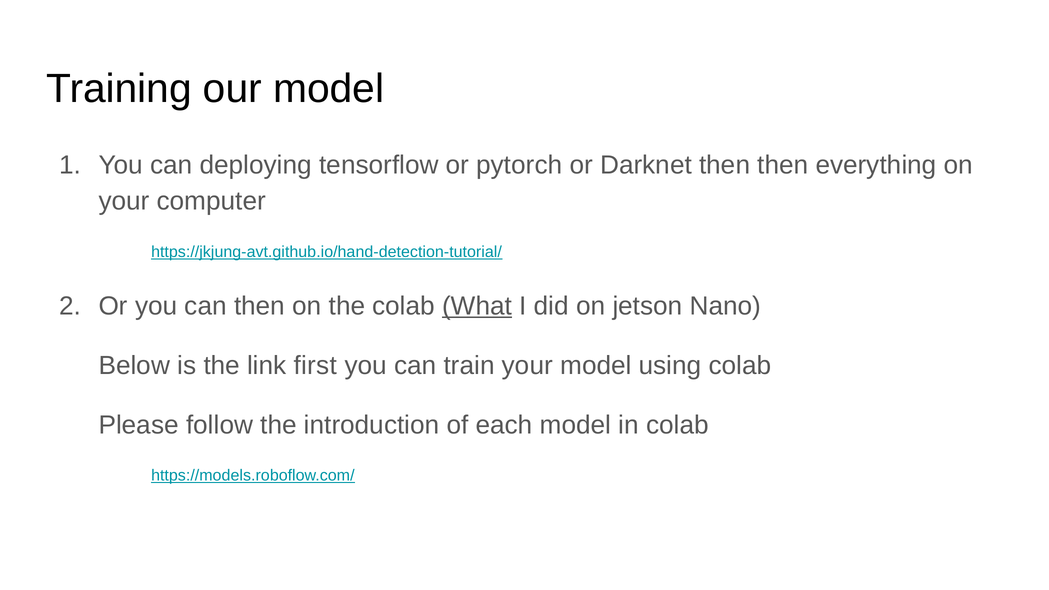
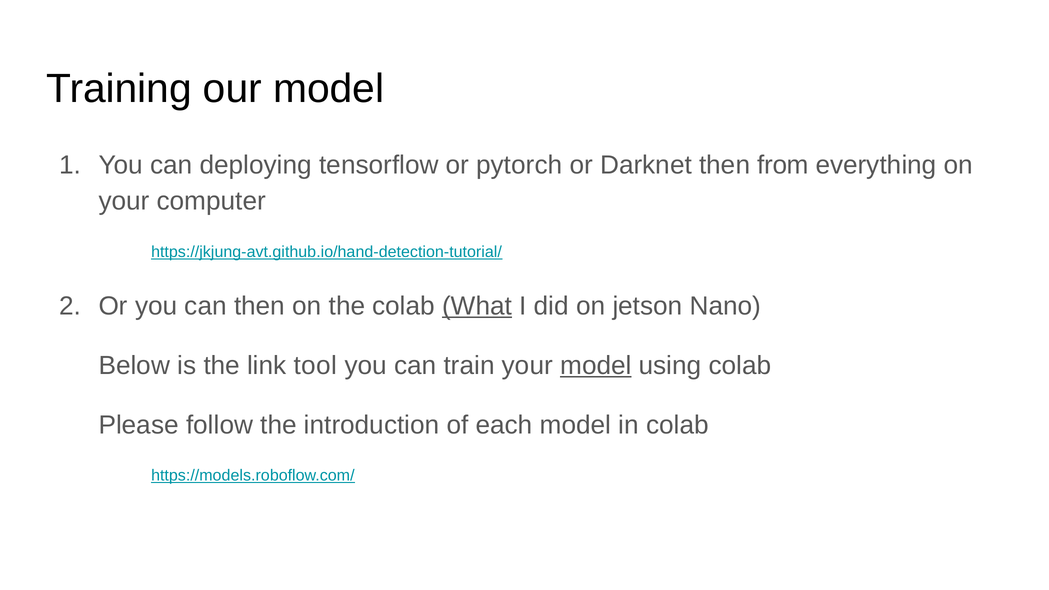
then then: then -> from (783, 165)
first: first -> tool (315, 365)
model underline: none -> present (596, 365)
